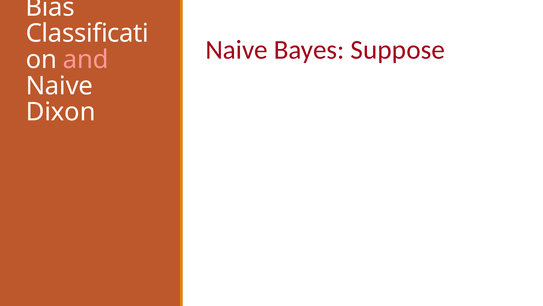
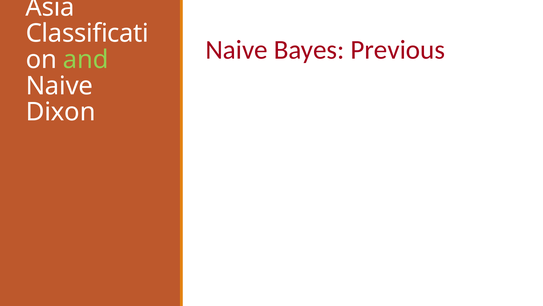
Bias: Bias -> Asia (50, 7)
Suppose: Suppose -> Previous (398, 50)
and colour: pink -> light green (86, 60)
